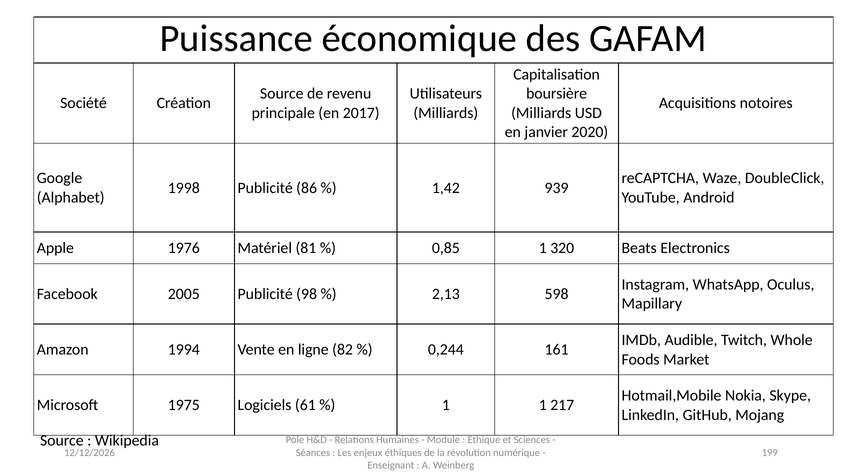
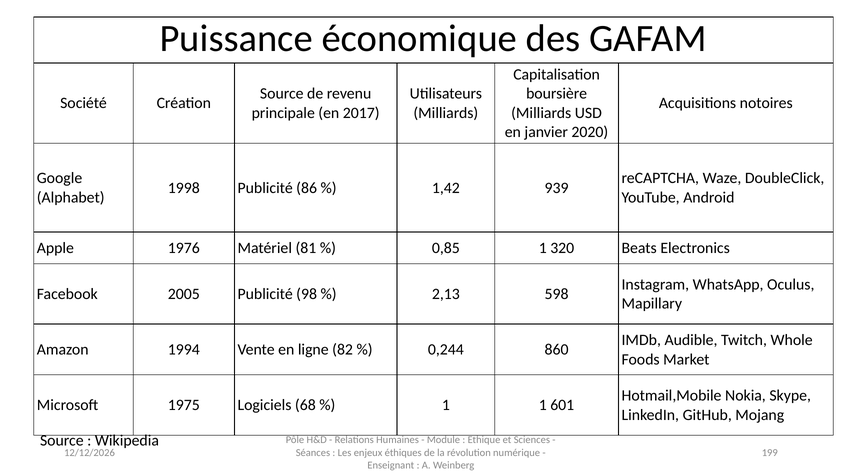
161: 161 -> 860 (557, 349)
61: 61 -> 68 (305, 405)
217: 217 -> 601 (562, 405)
